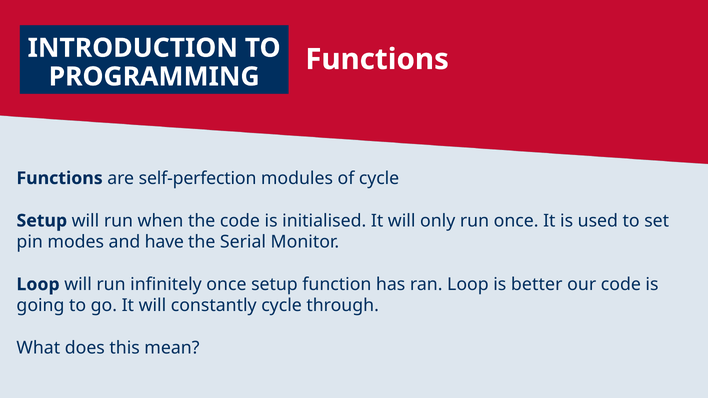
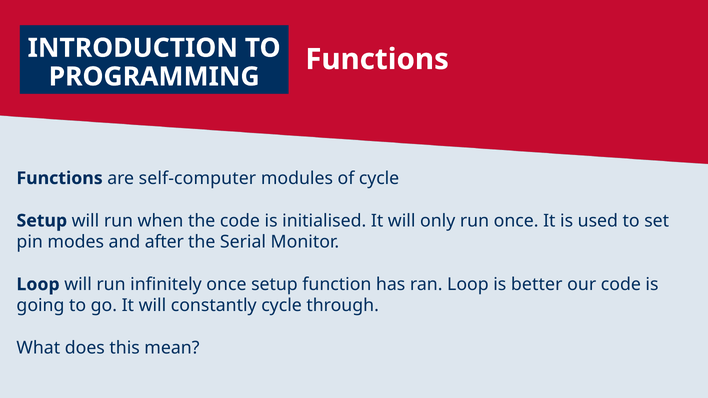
self-perfection: self-perfection -> self-computer (197, 178)
have: have -> after (164, 242)
